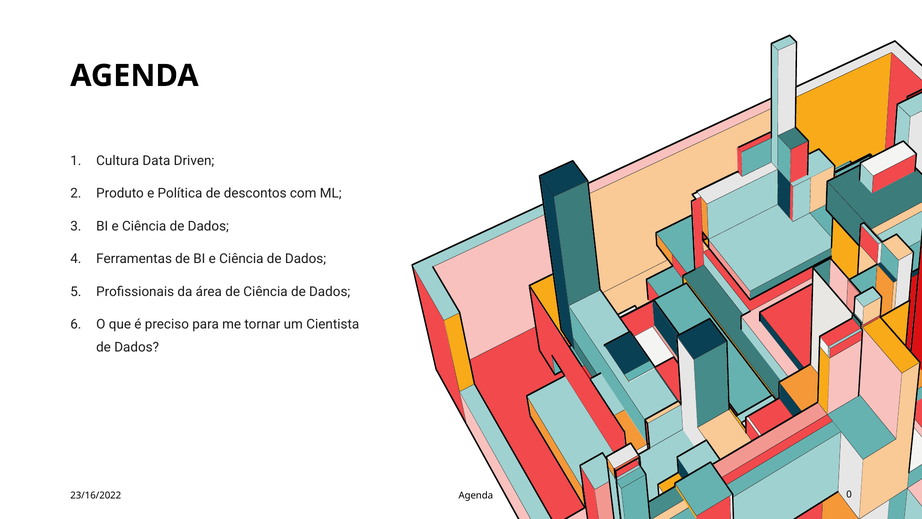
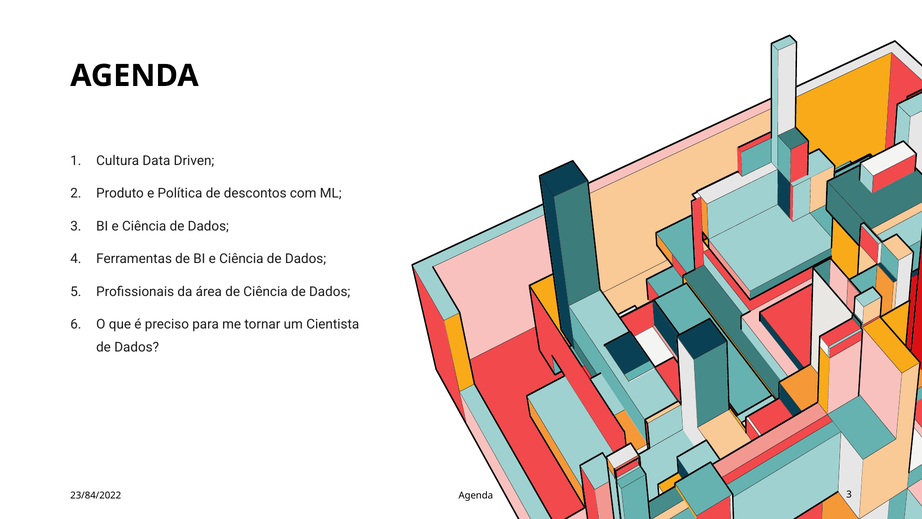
23/16/2022: 23/16/2022 -> 23/84/2022 (96, 495)
Agenda 0: 0 -> 3 (849, 494)
